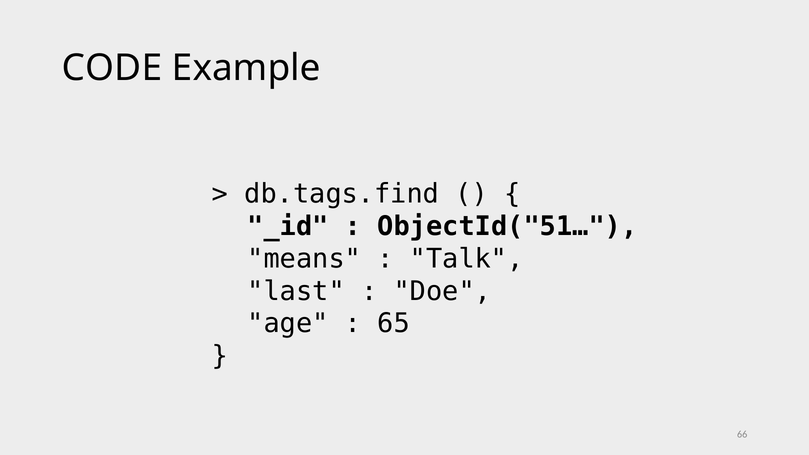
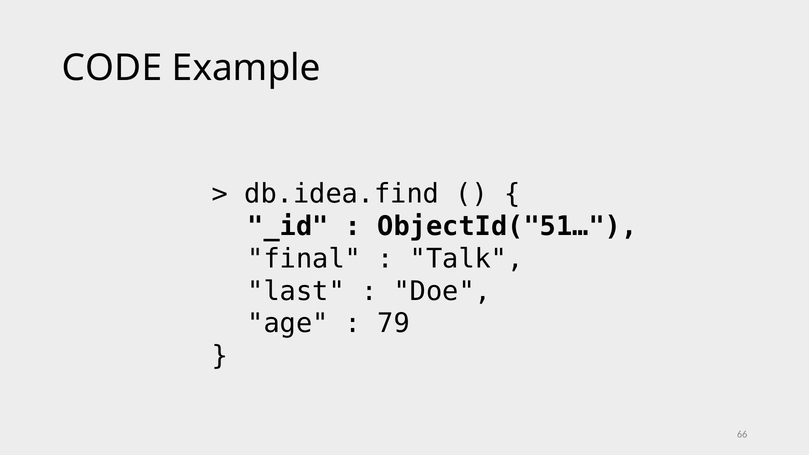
db.tags.find: db.tags.find -> db.idea.find (342, 194)
means: means -> final (304, 259)
65: 65 -> 79 (394, 324)
